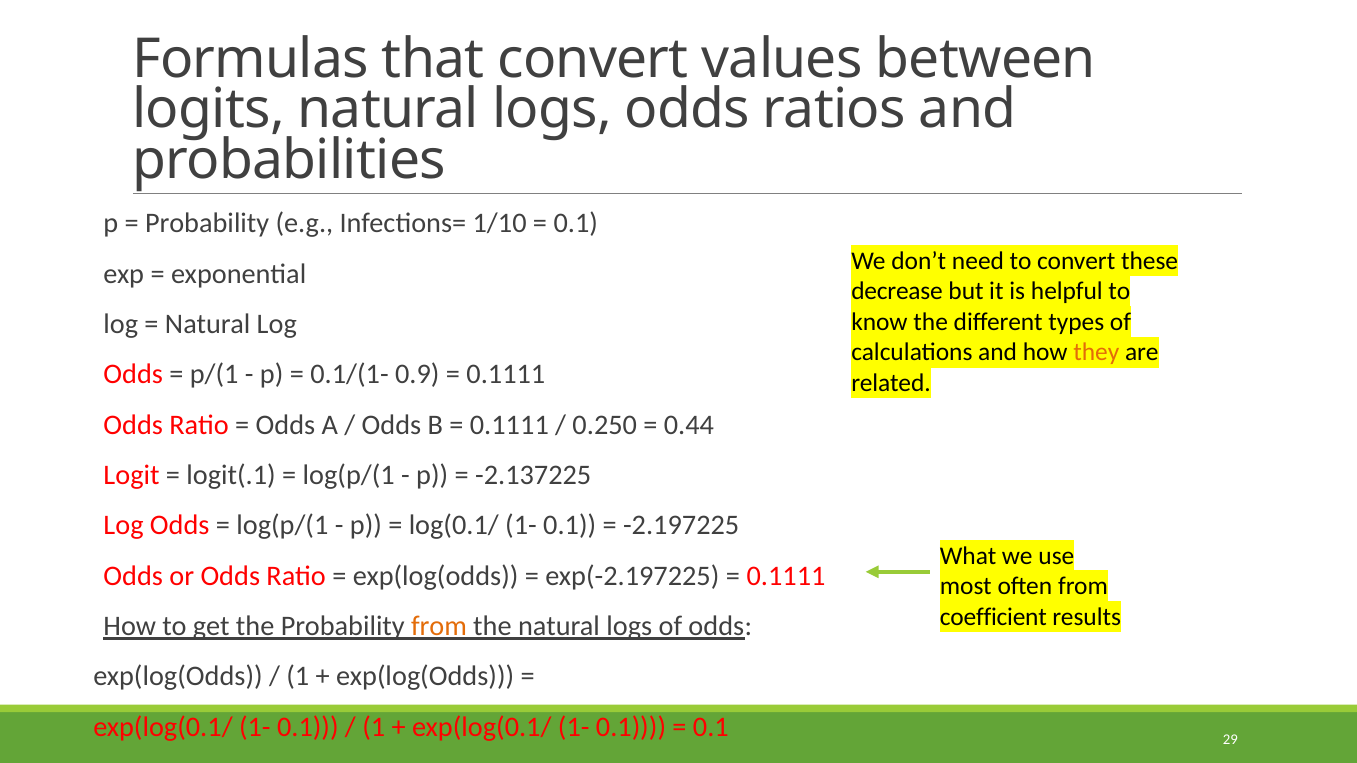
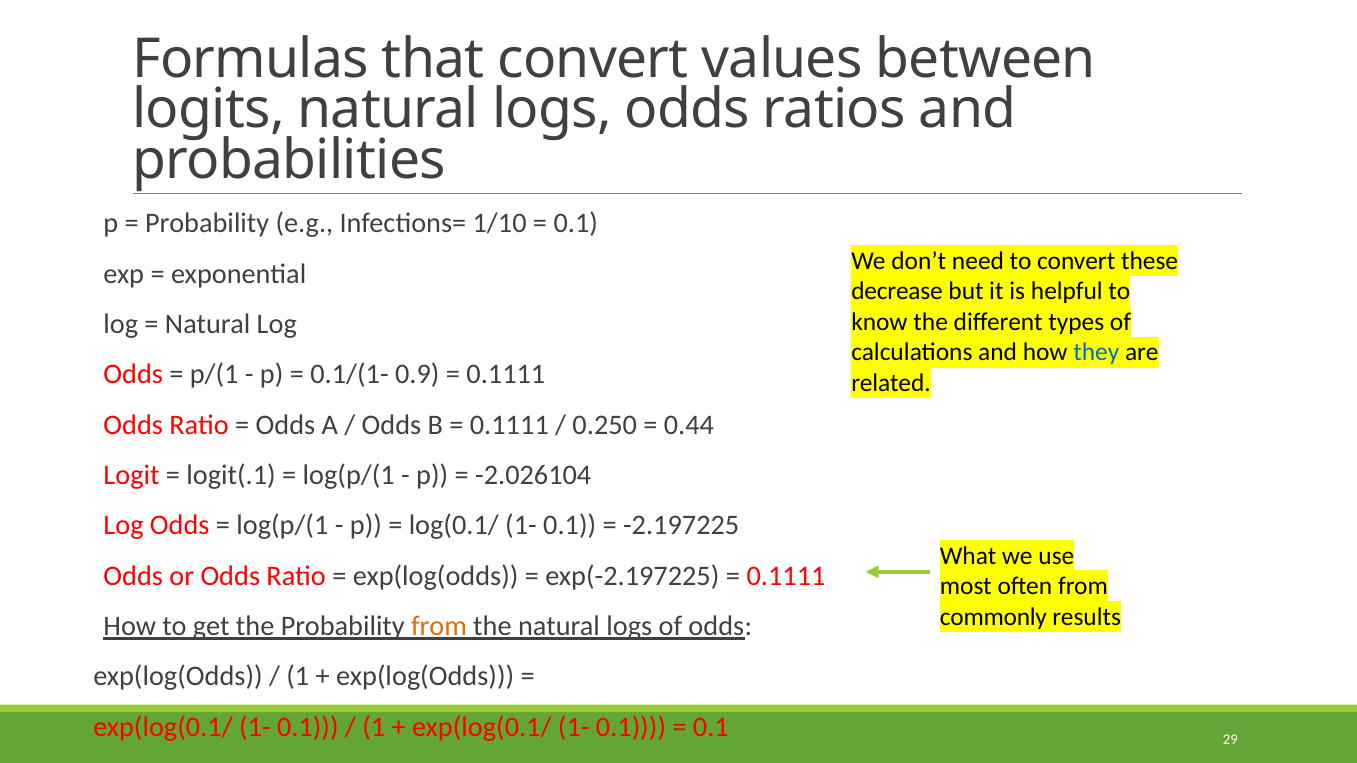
they colour: orange -> blue (1096, 353)
-2.137225: -2.137225 -> -2.026104 (533, 475)
coefficient: coefficient -> commonly (993, 617)
